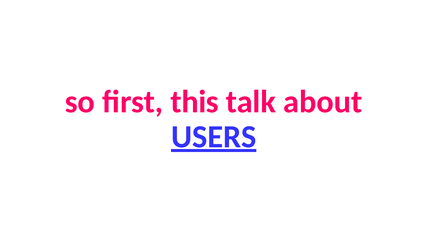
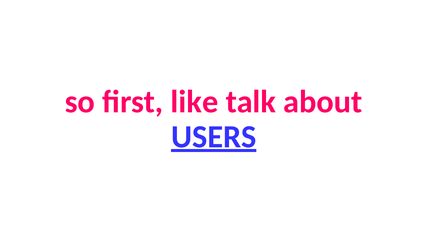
this: this -> like (194, 102)
